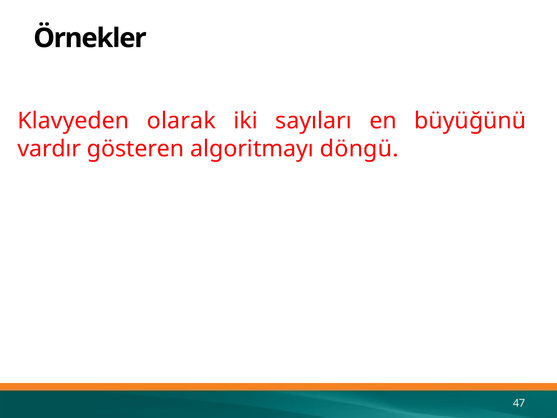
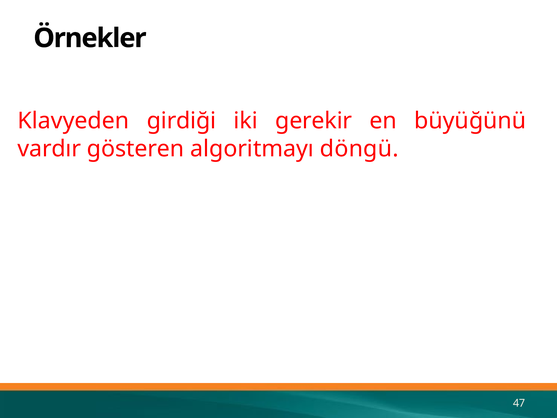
olarak: olarak -> girdiği (181, 121)
sayıları: sayıları -> gerekir (314, 121)
